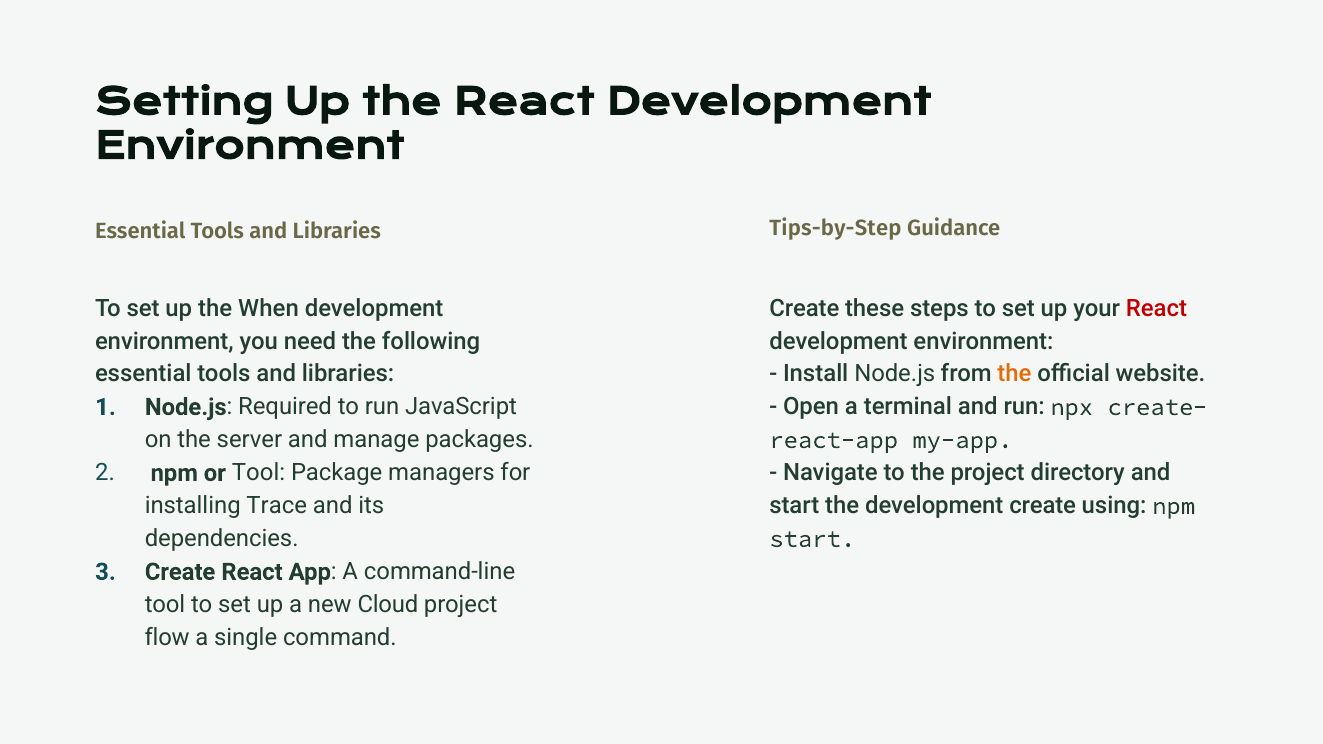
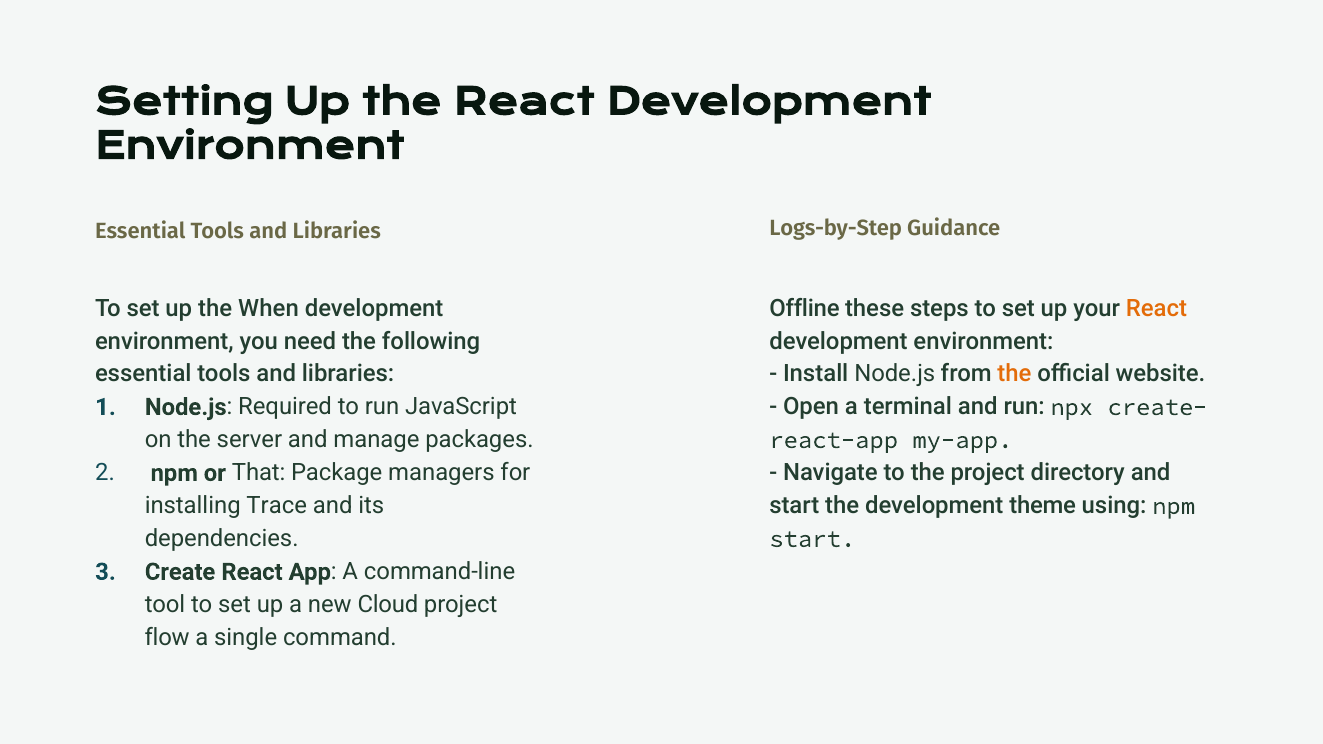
Tips-by-Step: Tips-by-Step -> Logs-by-Step (836, 228)
Create: Create -> Offline (804, 308)
React colour: red -> orange (1156, 308)
or Tool: Tool -> That (259, 473)
development create: create -> theme (1043, 506)
